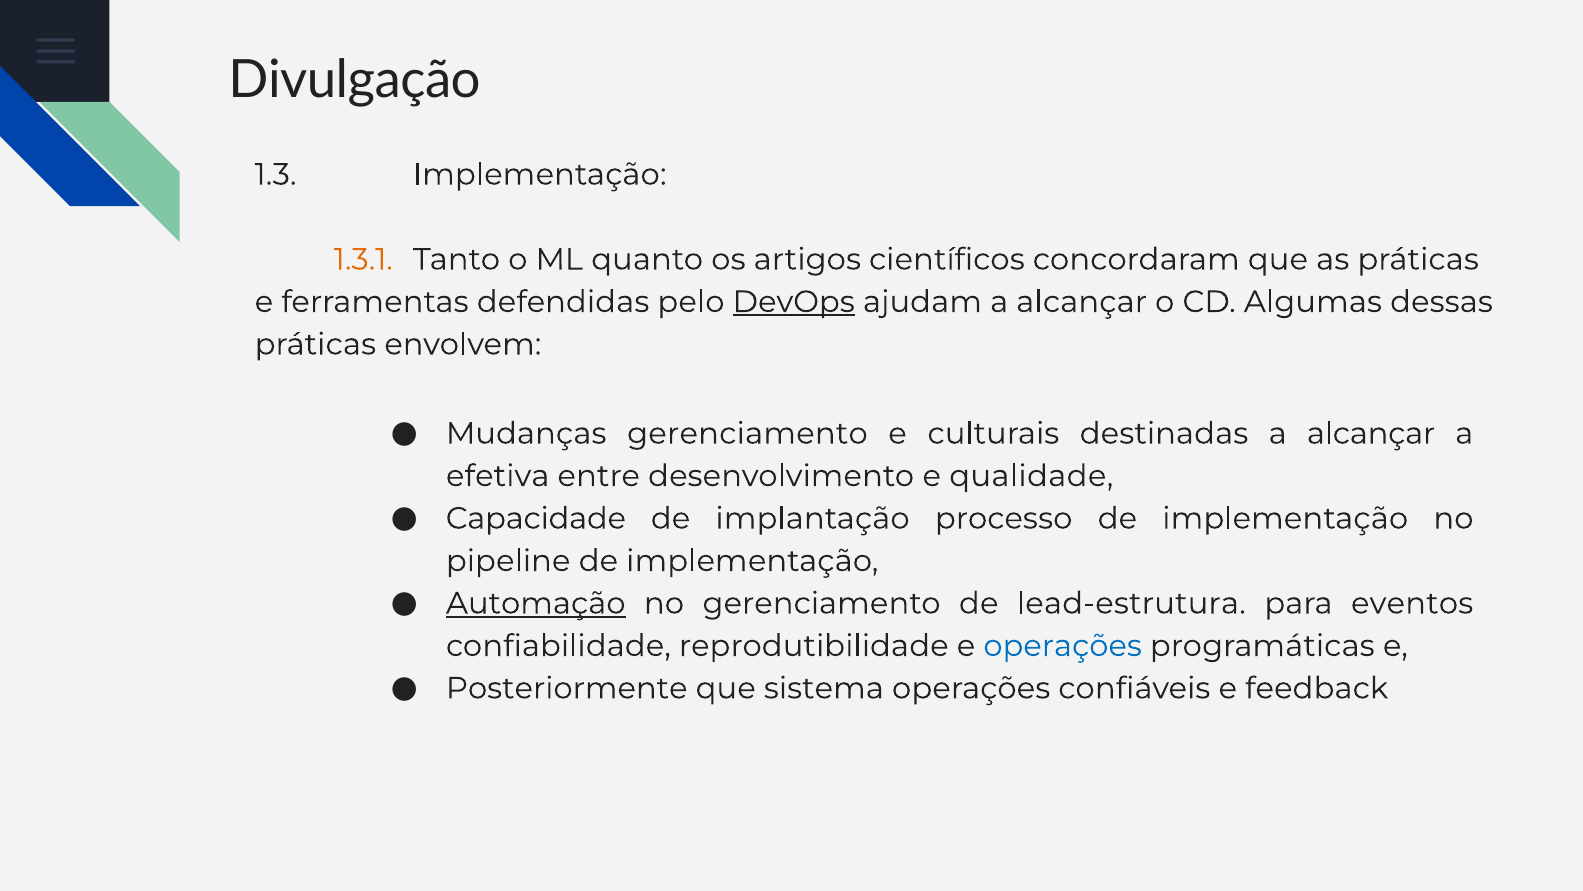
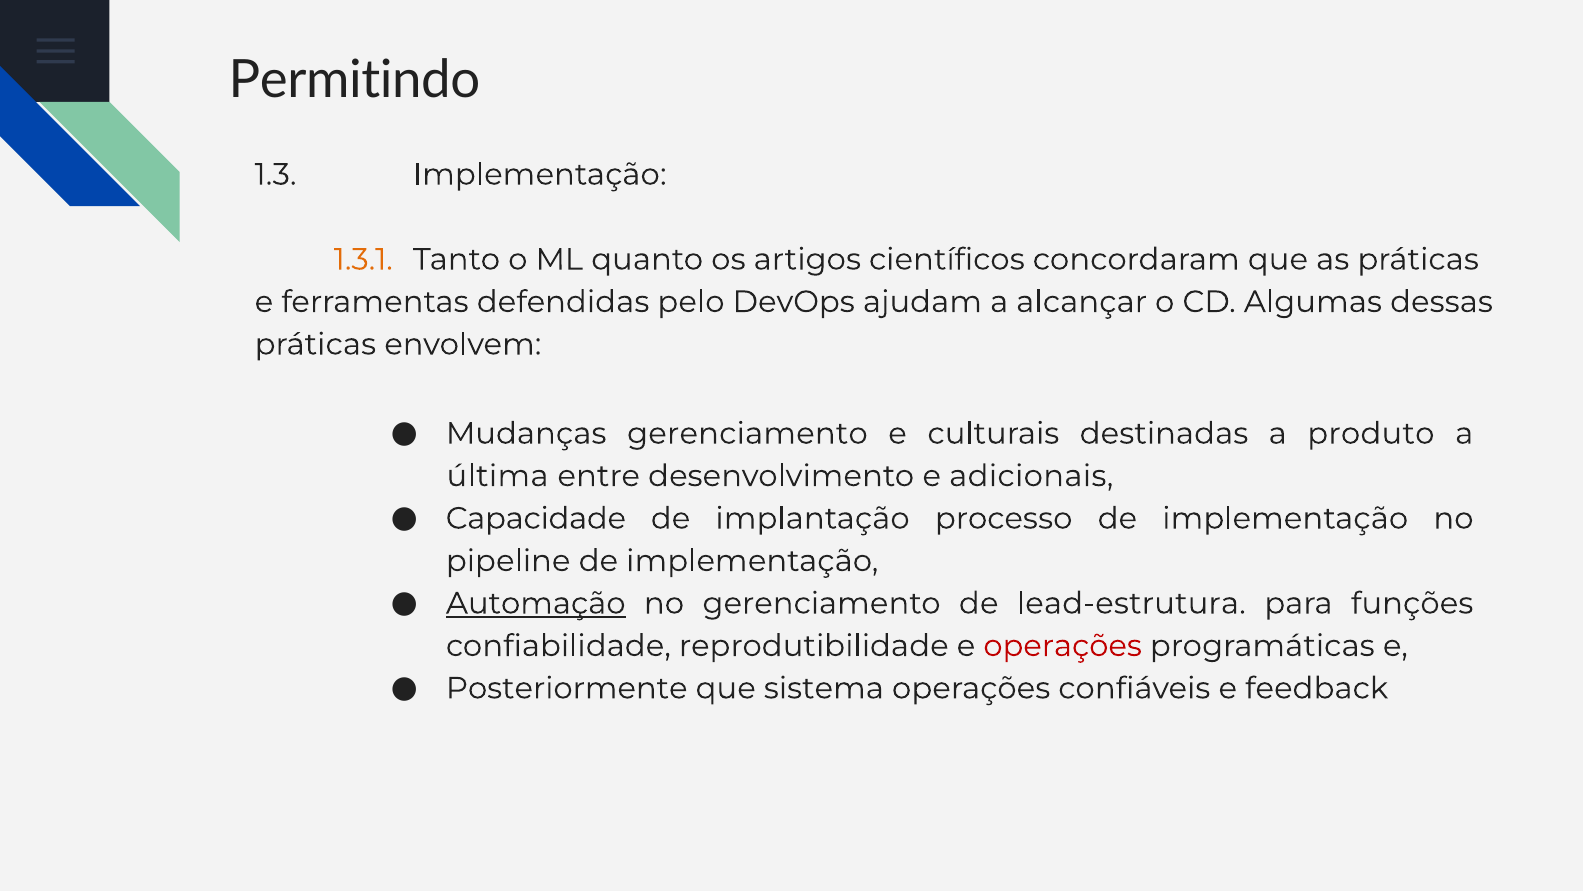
Divulgação: Divulgação -> Permitindo (354, 80)
DevOps underline: present -> none (794, 302)
destinadas a alcançar: alcançar -> produto (1371, 433)
efetiva: efetiva -> última (498, 476)
qualidade: qualidade -> adicionais (1031, 476)
eventos: eventos -> funções (1412, 603)
operações colour: blue -> red (1063, 645)
